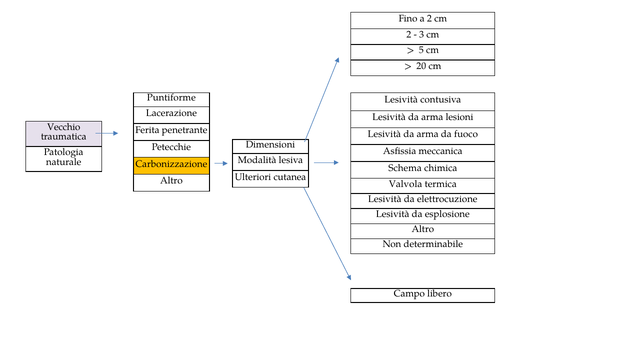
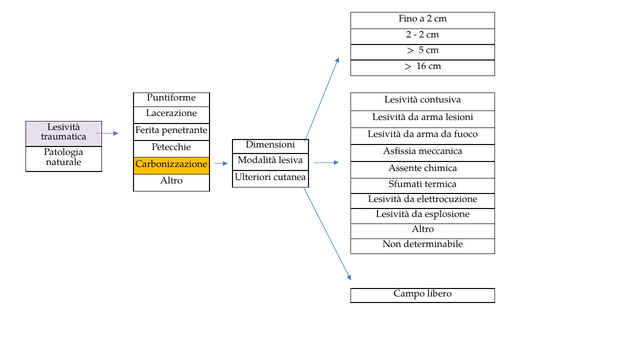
3: 3 -> 2 (422, 35)
20: 20 -> 16 (421, 66)
Vecchio: Vecchio -> Lesività (64, 127)
Schema: Schema -> Assente (405, 168)
Valvola: Valvola -> Sfumati (406, 184)
